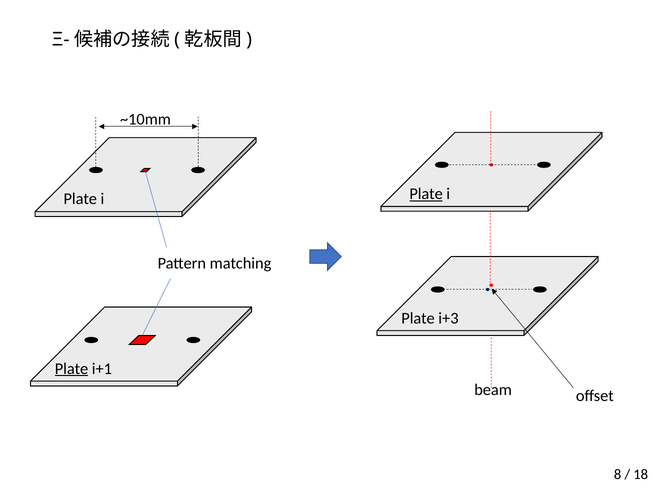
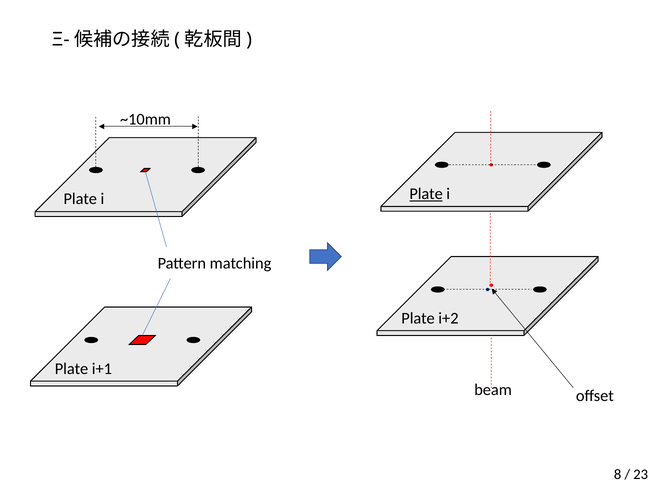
i+3: i+3 -> i+2 (448, 318)
Plate underline: present -> none (72, 369)
18: 18 -> 23 (641, 475)
